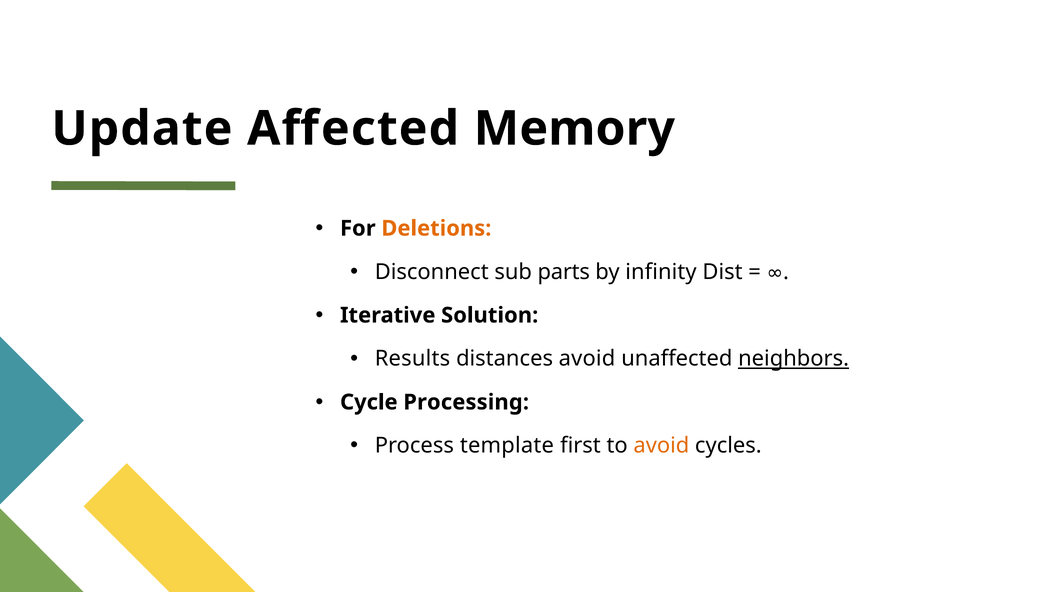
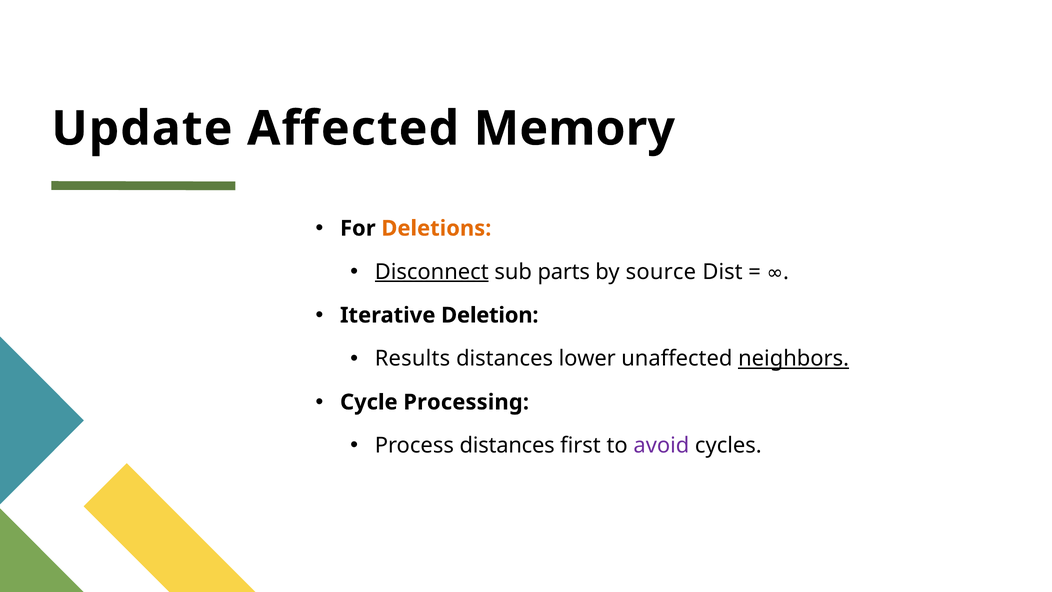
Disconnect underline: none -> present (432, 272)
infinity: infinity -> source (661, 272)
Solution: Solution -> Deletion (490, 315)
distances avoid: avoid -> lower (587, 359)
Process template: template -> distances (507, 445)
avoid colour: orange -> purple (661, 445)
